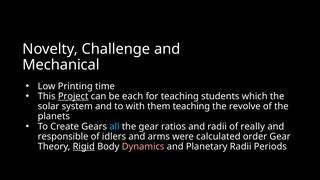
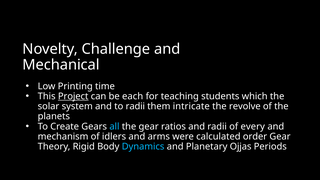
to with: with -> radii (135, 106)
them teaching: teaching -> intricate (191, 106)
really: really -> every (253, 126)
responsible: responsible -> mechanism (63, 136)
Rigid underline: present -> none (84, 147)
Dynamics colour: pink -> light blue (143, 147)
Planetary Radii: Radii -> Ojjas (241, 147)
